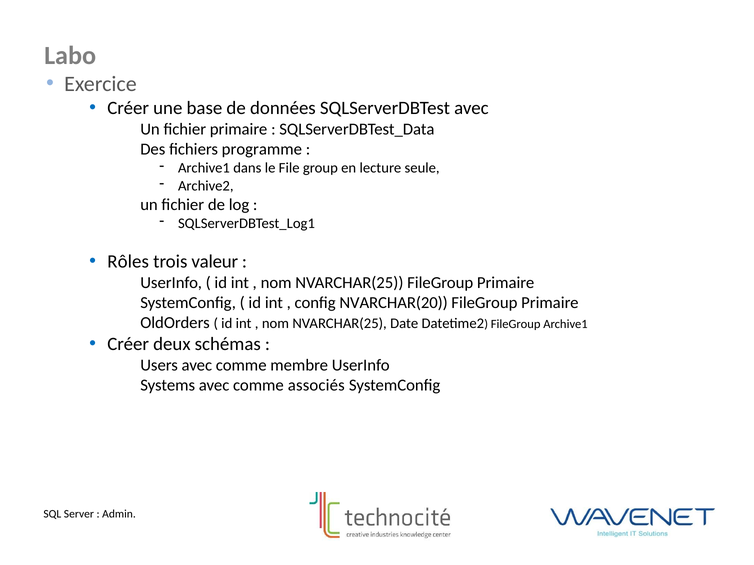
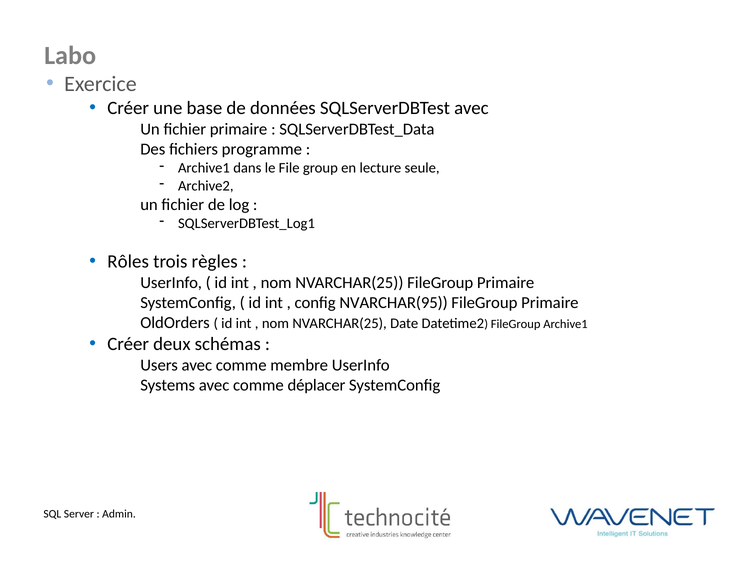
valeur: valeur -> règles (215, 262)
NVARCHAR(20: NVARCHAR(20 -> NVARCHAR(95 (394, 303)
associés: associés -> déplacer (316, 386)
